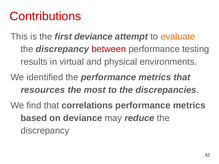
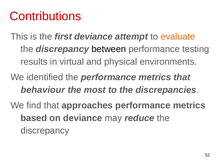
between colour: red -> black (109, 49)
resources: resources -> behaviour (43, 90)
correlations: correlations -> approaches (87, 106)
